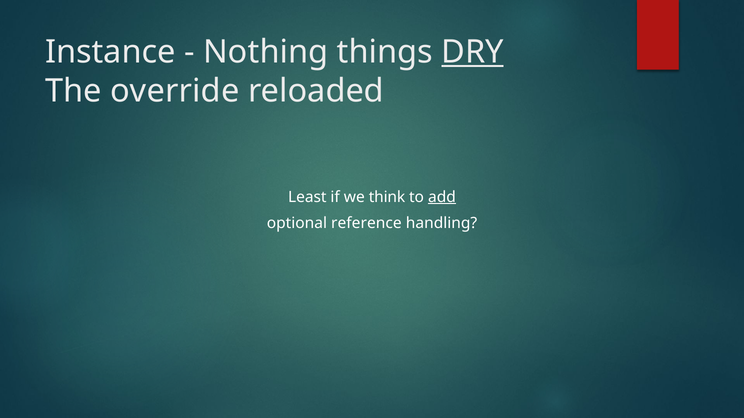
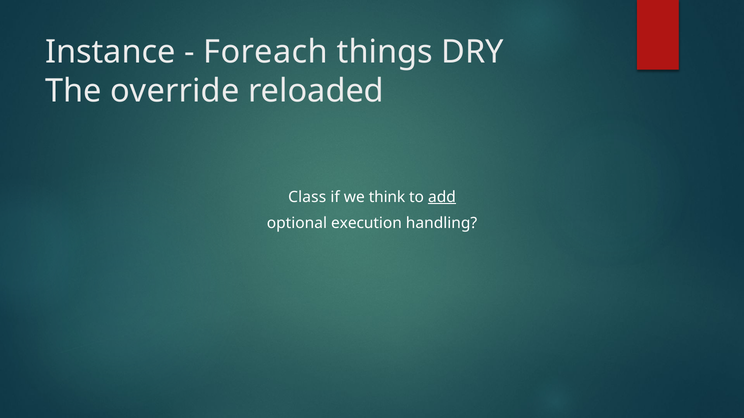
Nothing: Nothing -> Foreach (266, 52)
DRY underline: present -> none (472, 52)
Least: Least -> Class (307, 197)
reference: reference -> execution (366, 224)
